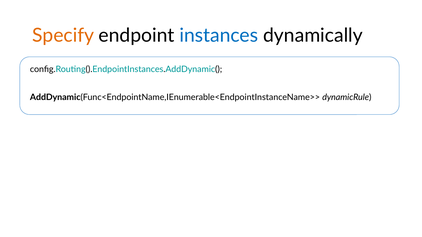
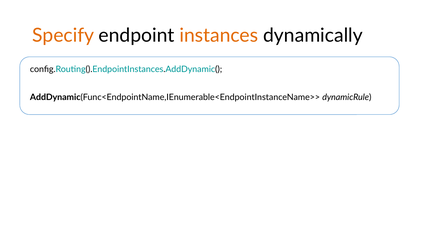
instances colour: blue -> orange (219, 35)
